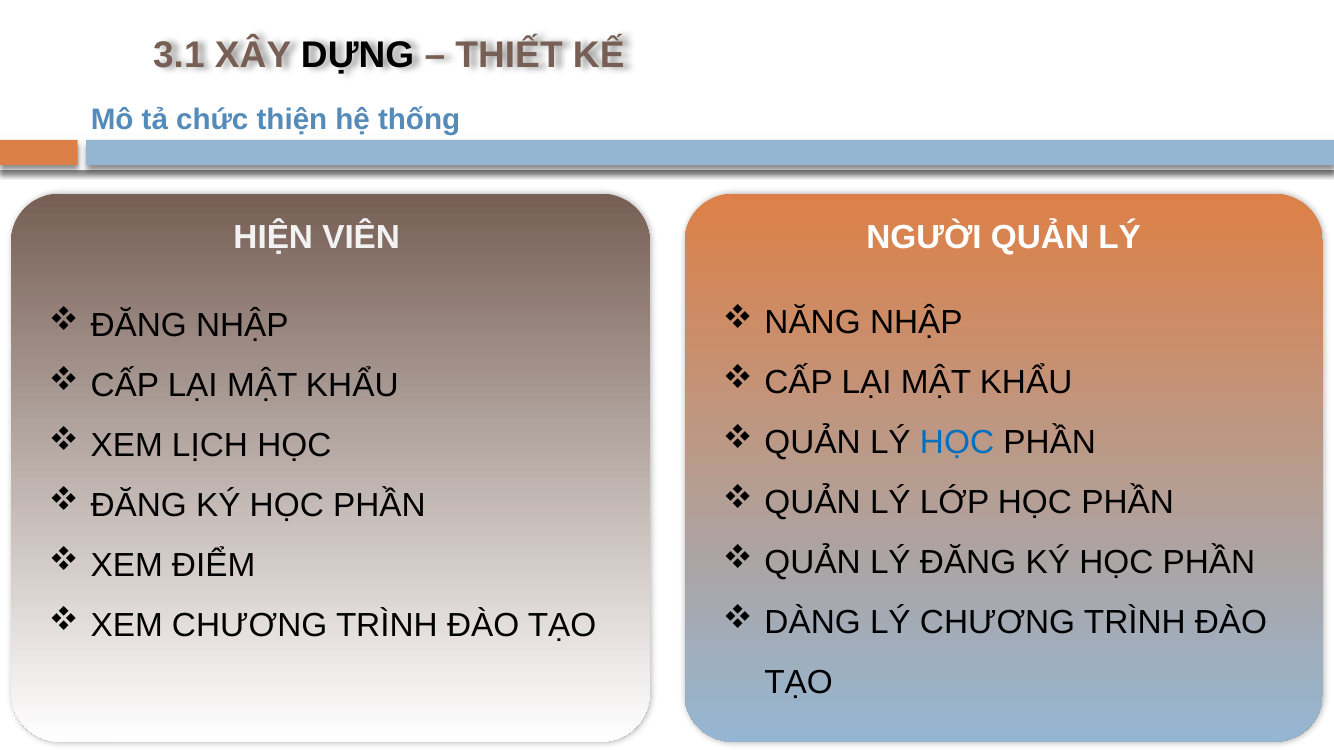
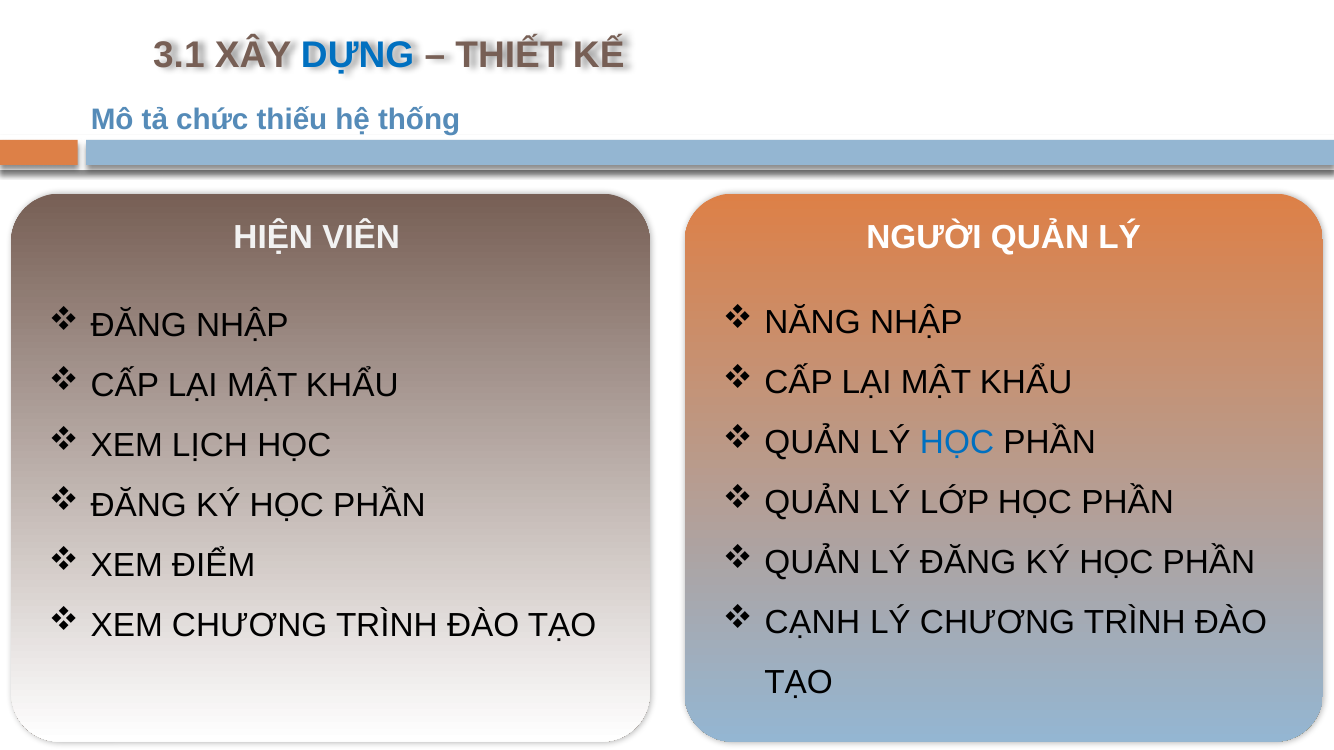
DỰNG colour: black -> blue (358, 55)
thiện: thiện -> thiếu (292, 119)
DÀNG: DÀNG -> CẠNH (812, 623)
